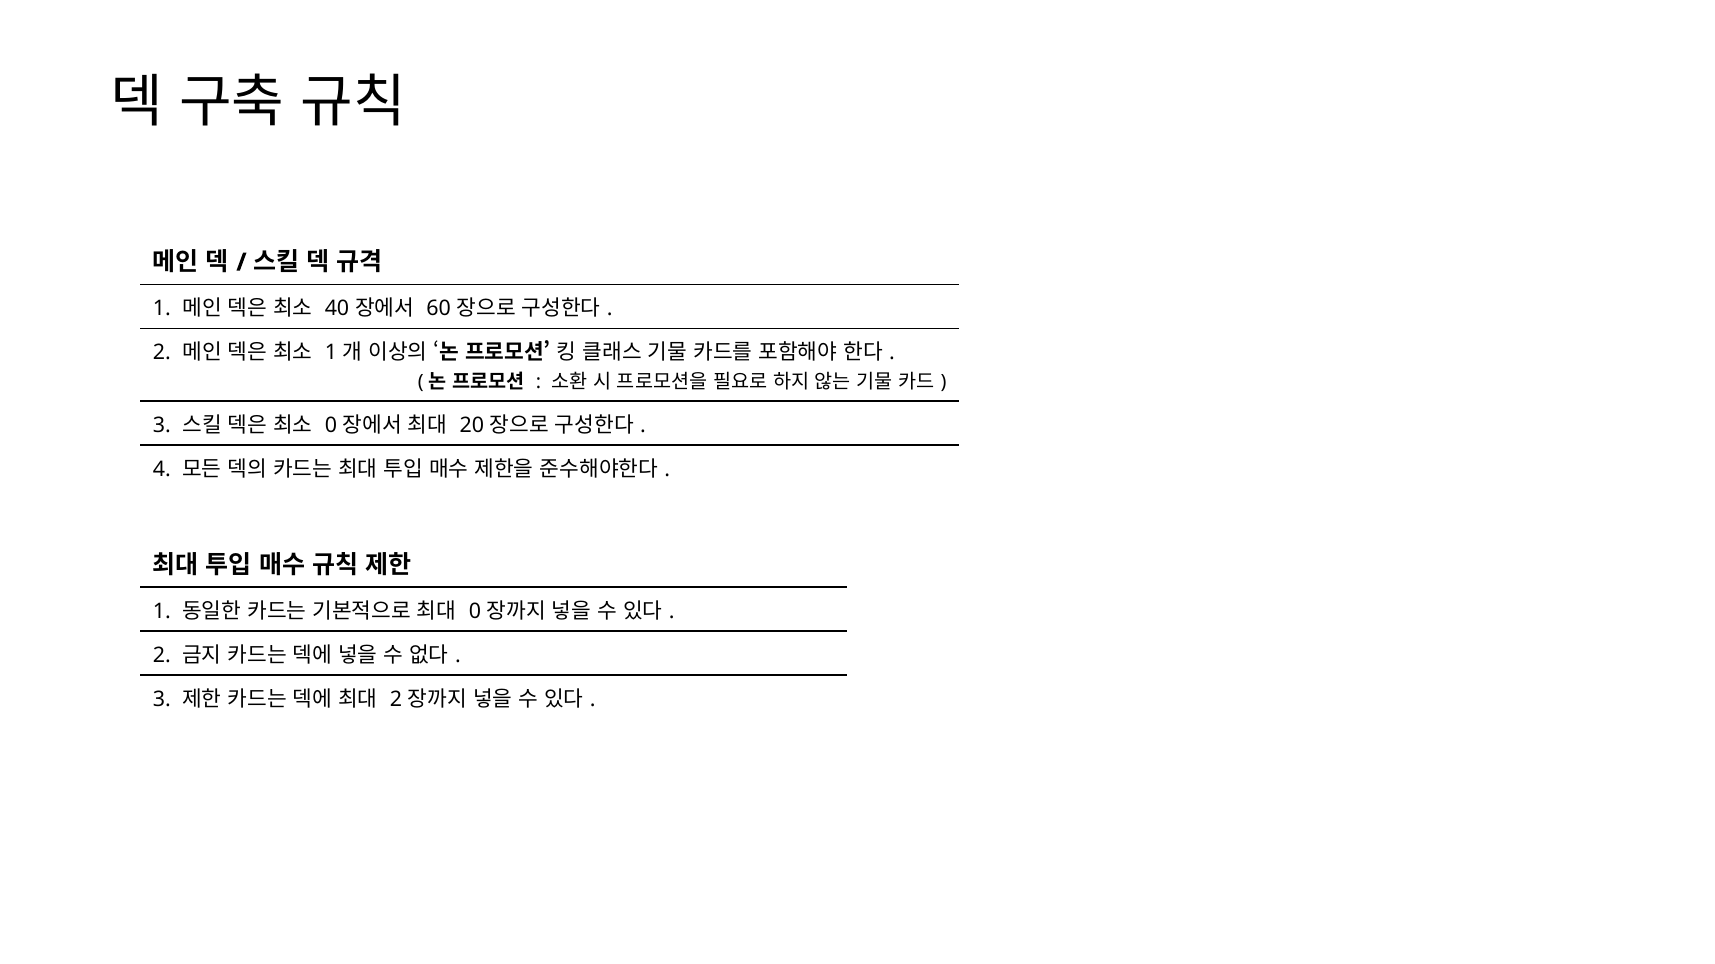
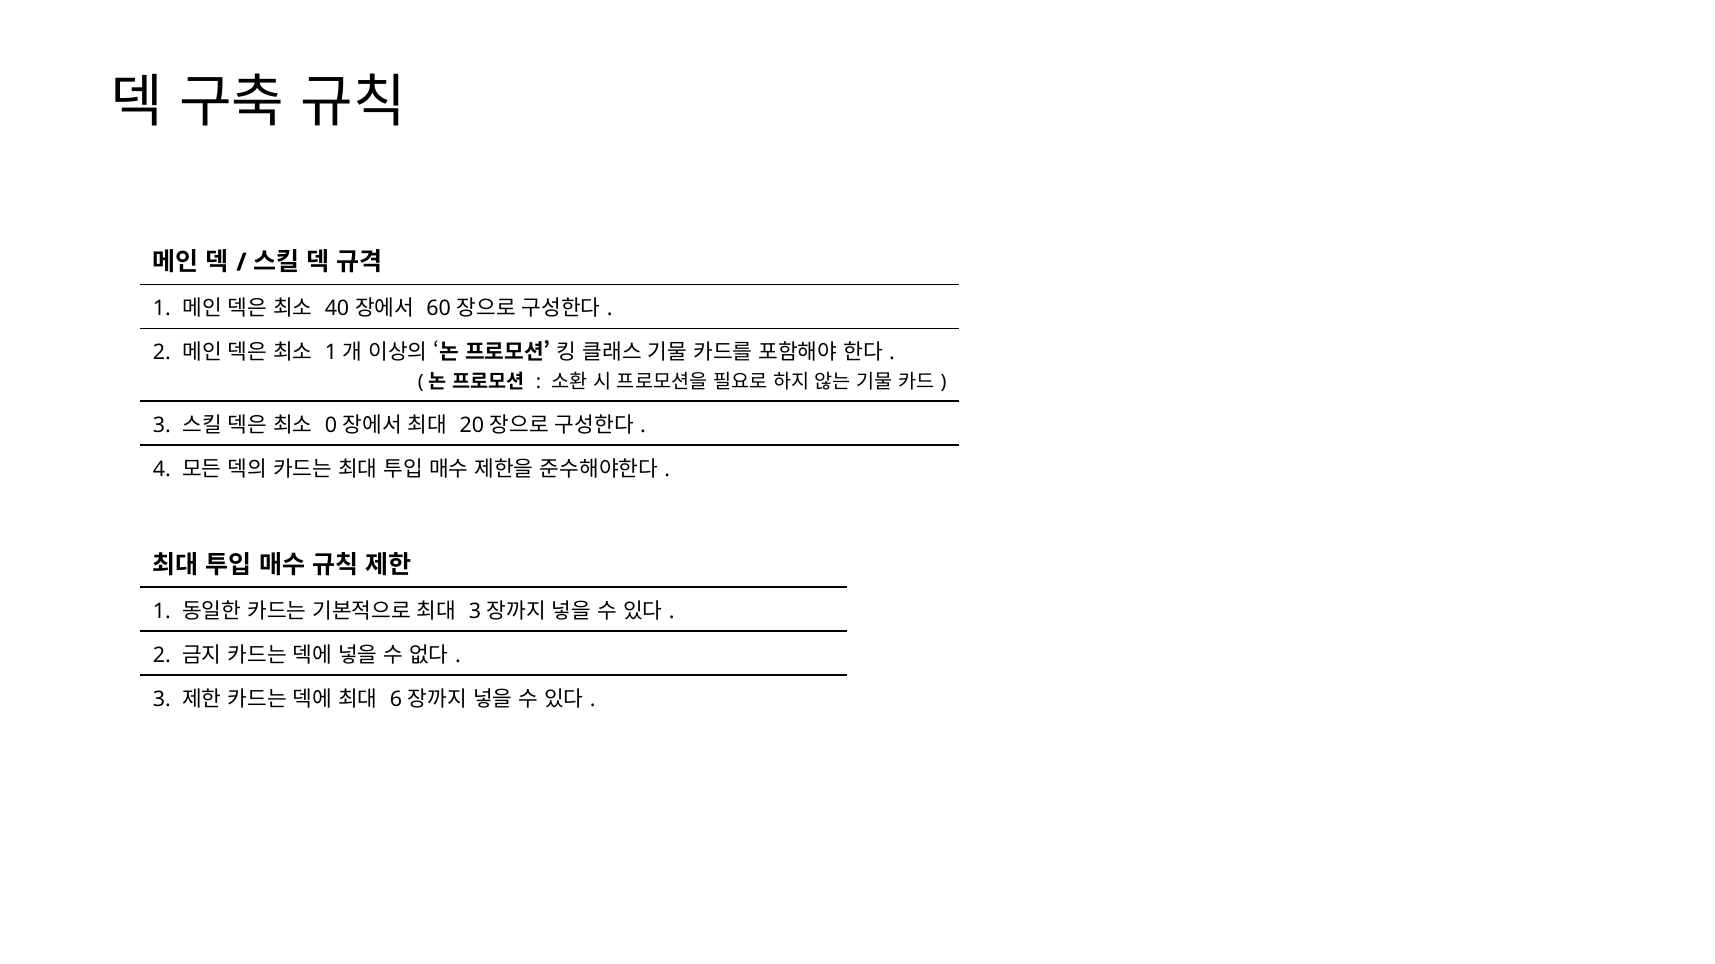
0: 0 -> 3 (475, 612)
2: 2 -> 6 (396, 700)
